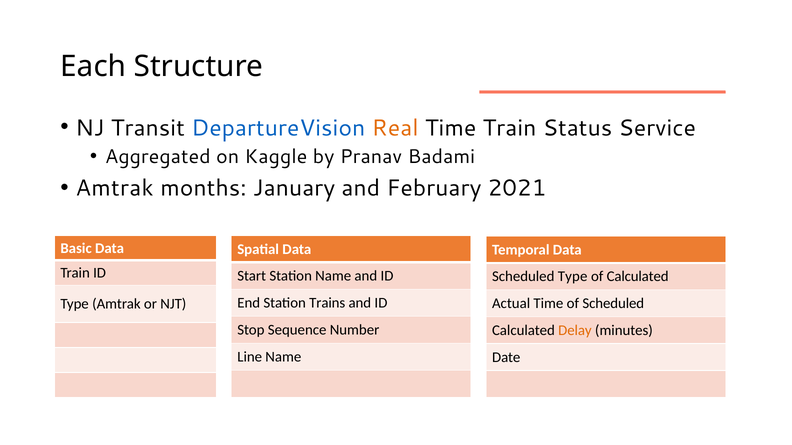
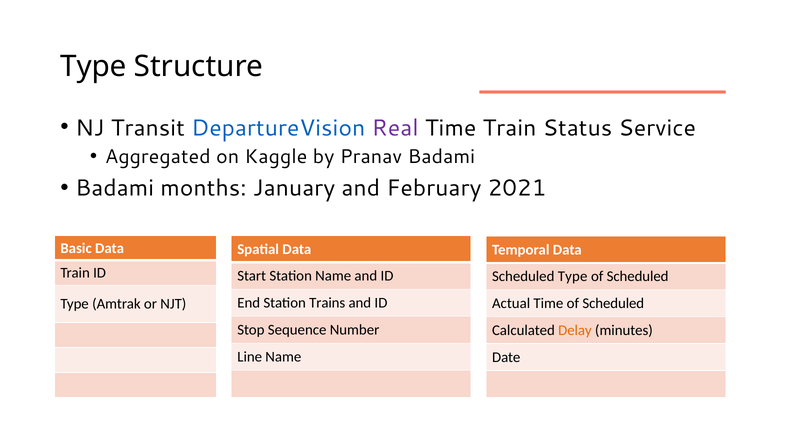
Each: Each -> Type (93, 67)
Real colour: orange -> purple (395, 128)
Amtrak: Amtrak -> Badami (115, 188)
Calculated: Calculated -> Scheduled (638, 277)
